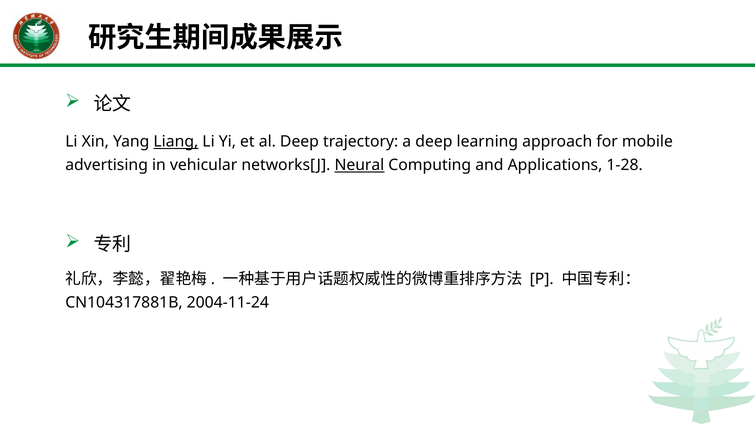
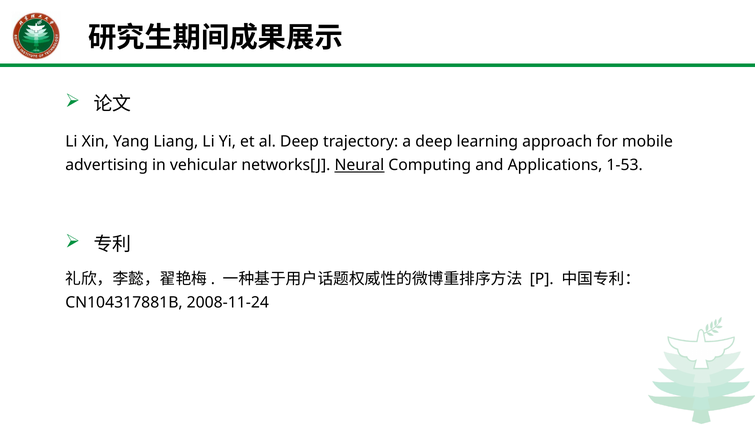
Liang underline: present -> none (176, 141)
1-28: 1-28 -> 1-53 (625, 165)
2004-11-24: 2004-11-24 -> 2008-11-24 (228, 303)
